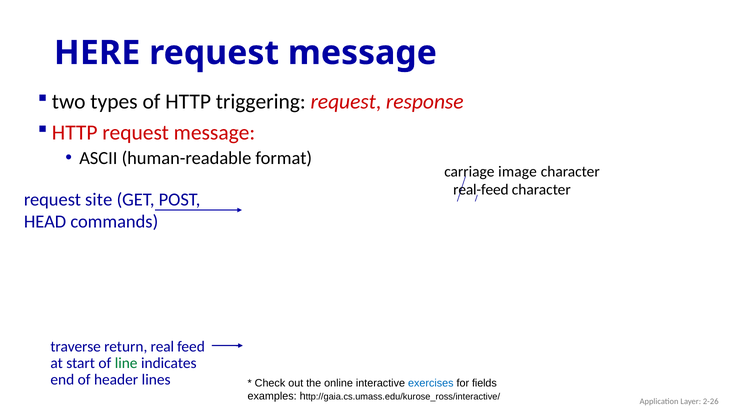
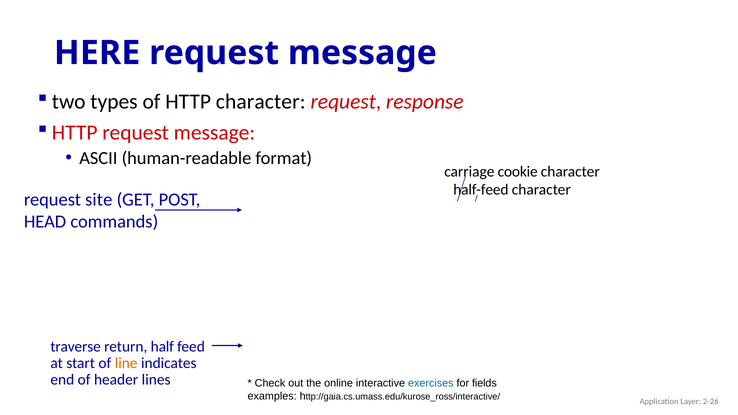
HTTP triggering: triggering -> character (261, 102)
image: image -> cookie (518, 172)
real-feed: real-feed -> half-feed (481, 190)
real: real -> half (162, 347)
line colour: green -> orange (126, 363)
